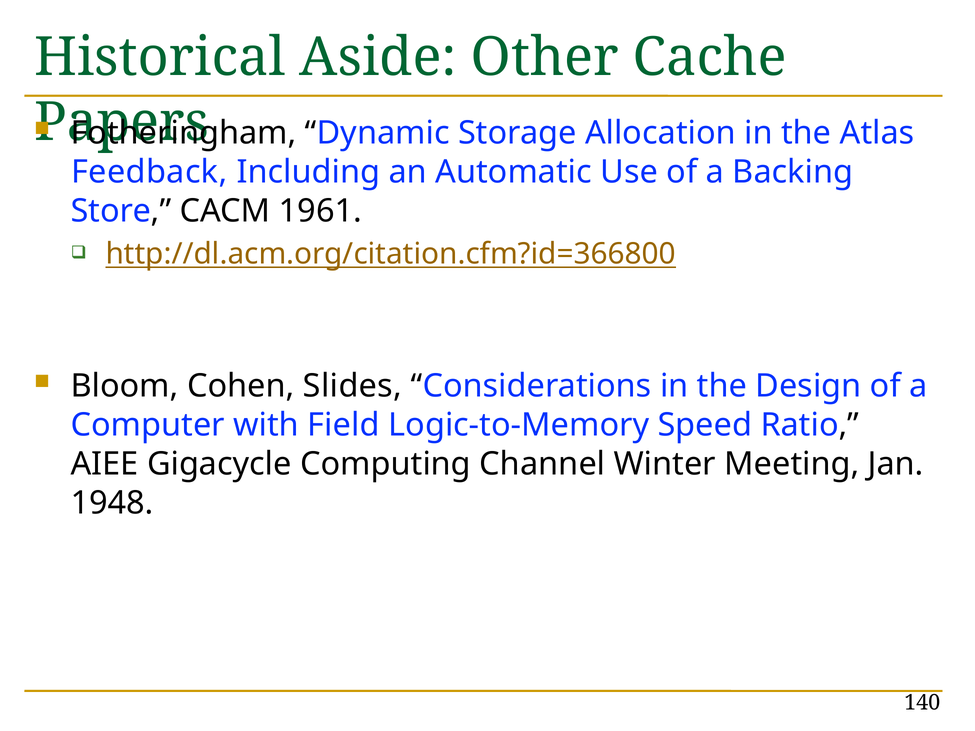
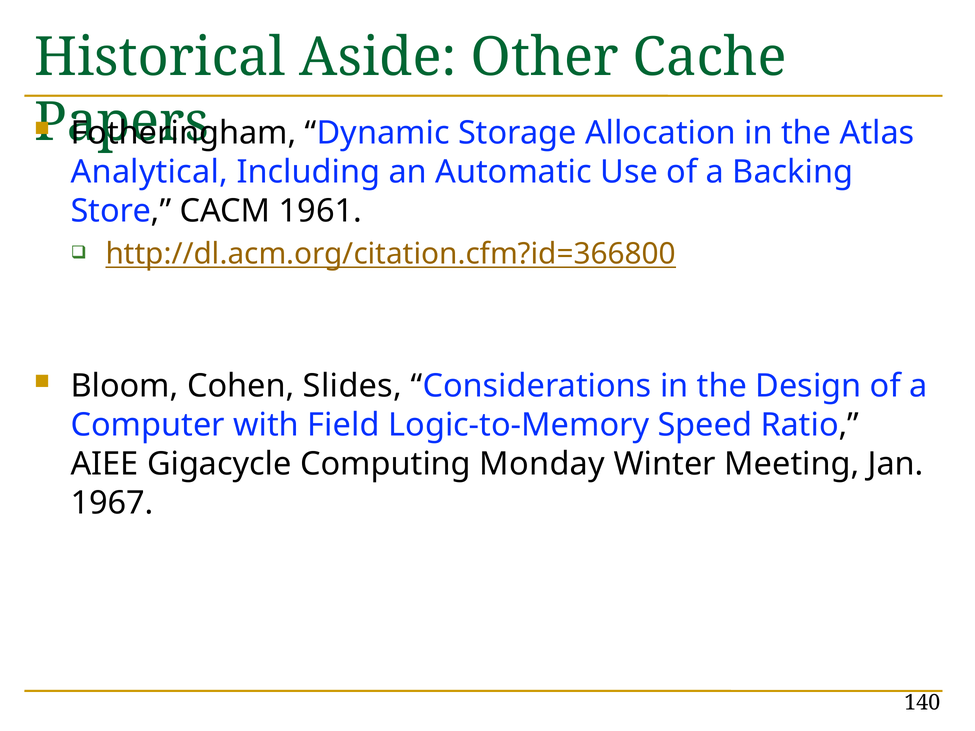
Feedback: Feedback -> Analytical (149, 172)
Channel: Channel -> Monday (542, 464)
1948: 1948 -> 1967 (112, 503)
